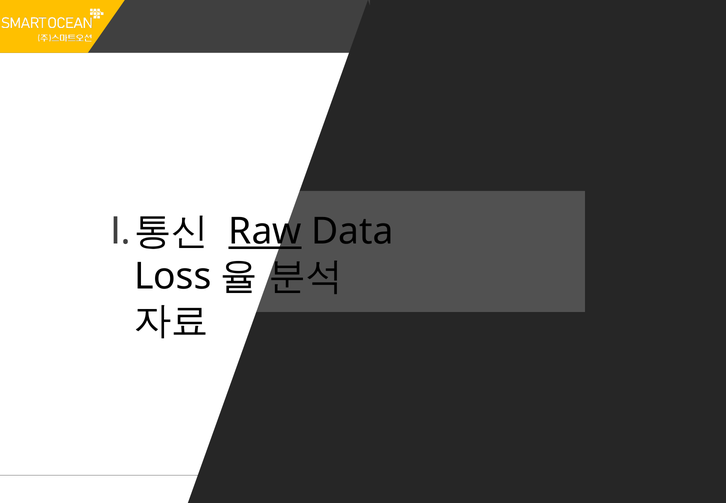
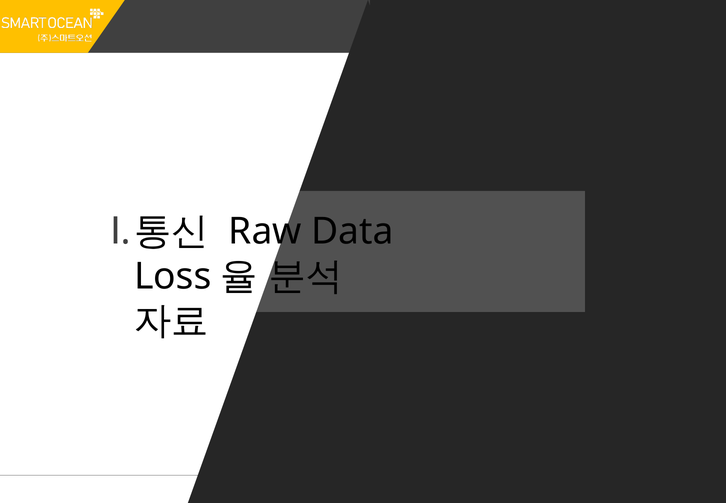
Raw underline: present -> none (265, 232)
